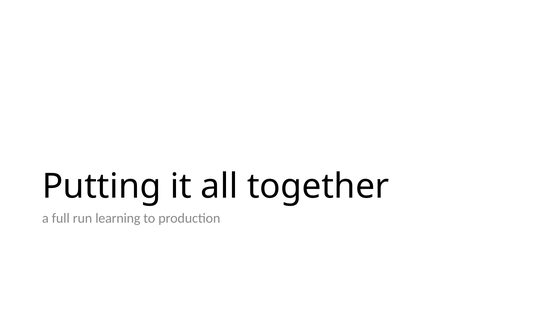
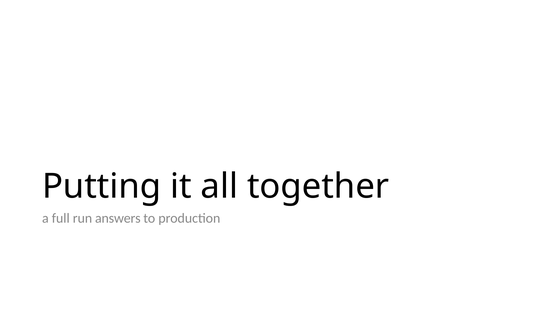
learning: learning -> answers (118, 218)
